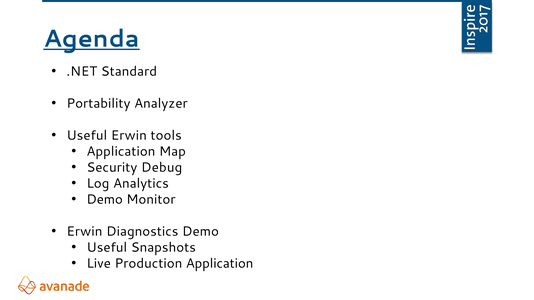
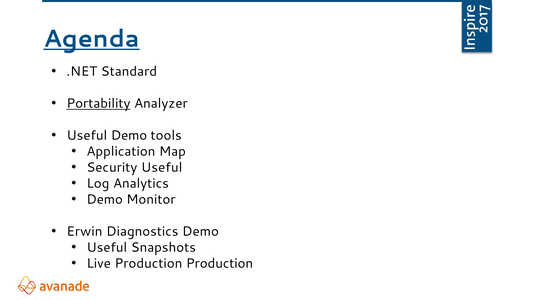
Portability underline: none -> present (98, 104)
Useful Erwin: Erwin -> Demo (129, 136)
Security Debug: Debug -> Useful (162, 168)
Production Application: Application -> Production (220, 264)
